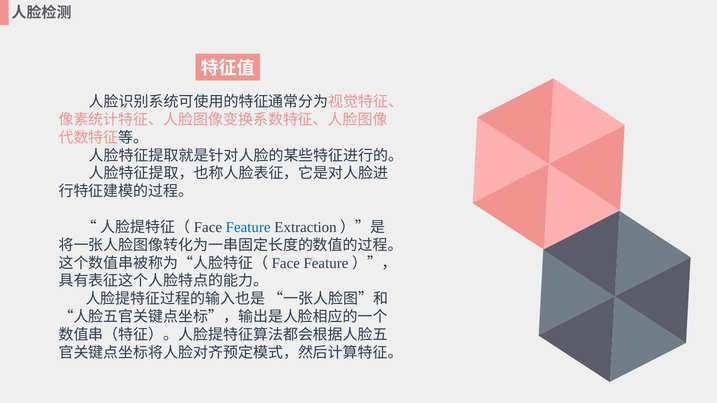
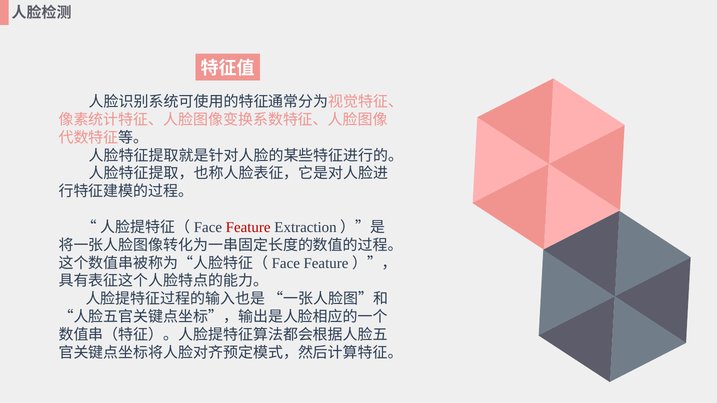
Feature colour: blue -> red (248, 227)
